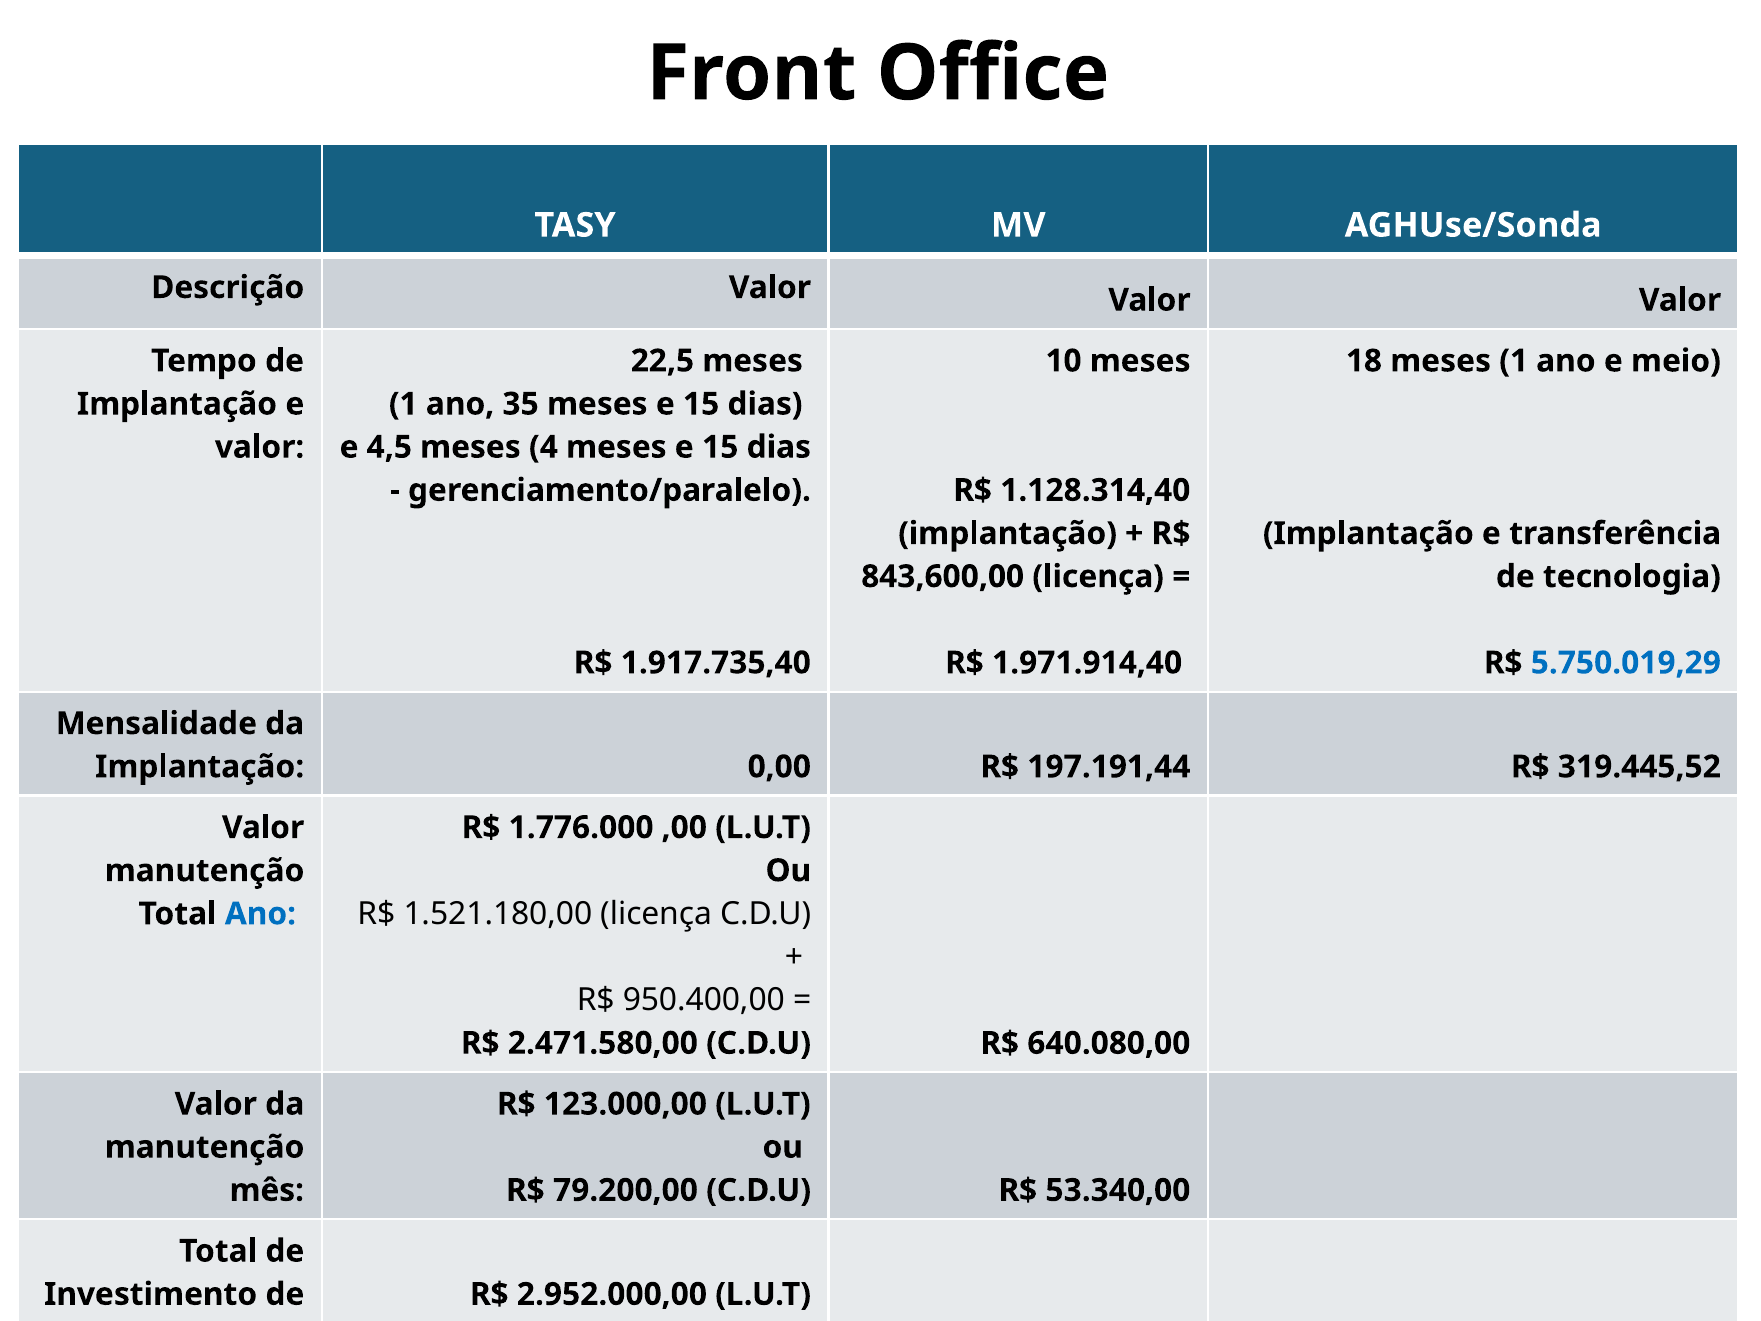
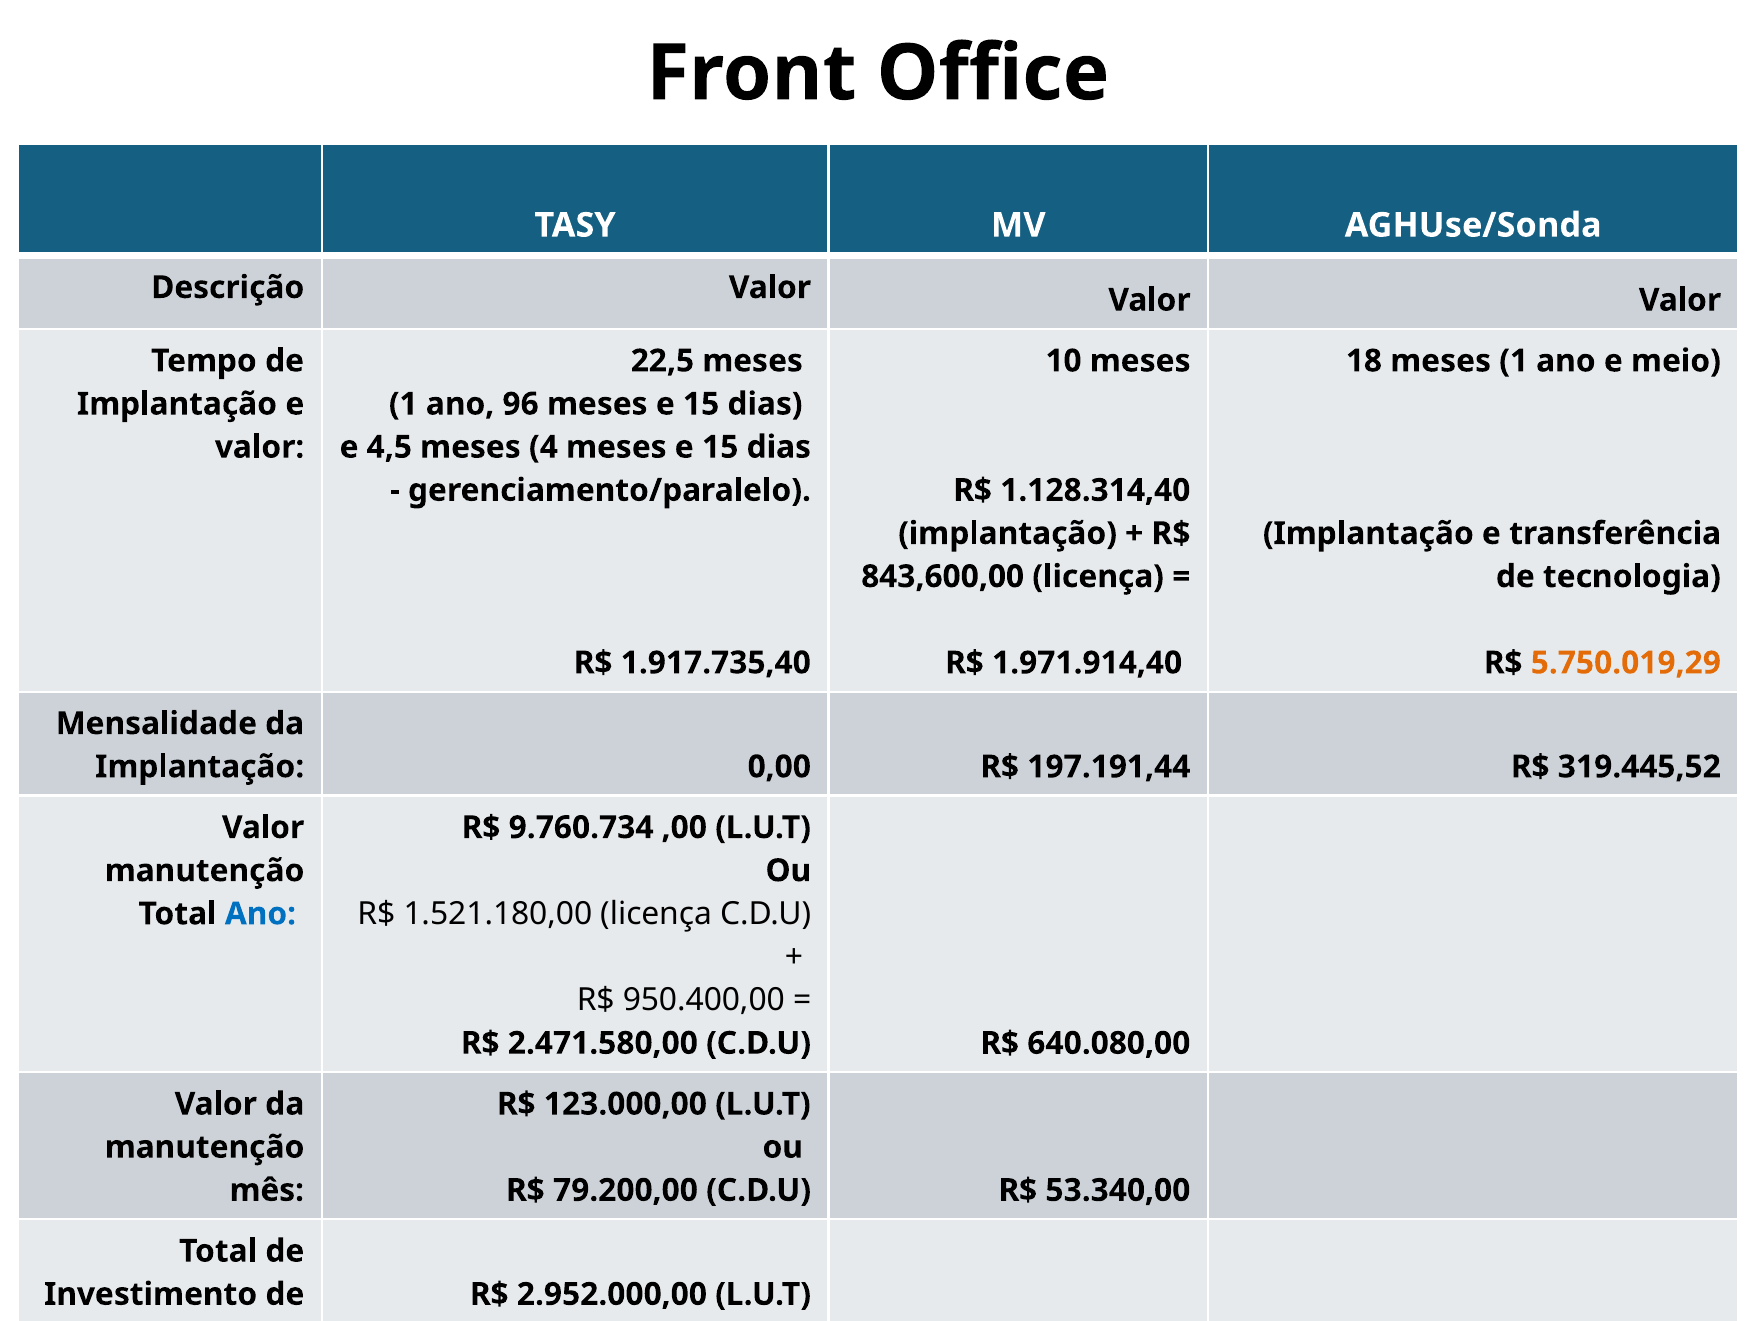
35: 35 -> 96 (521, 404)
5.750.019,29 colour: blue -> orange (1626, 663)
1.776.000: 1.776.000 -> 9.760.734 (581, 827)
